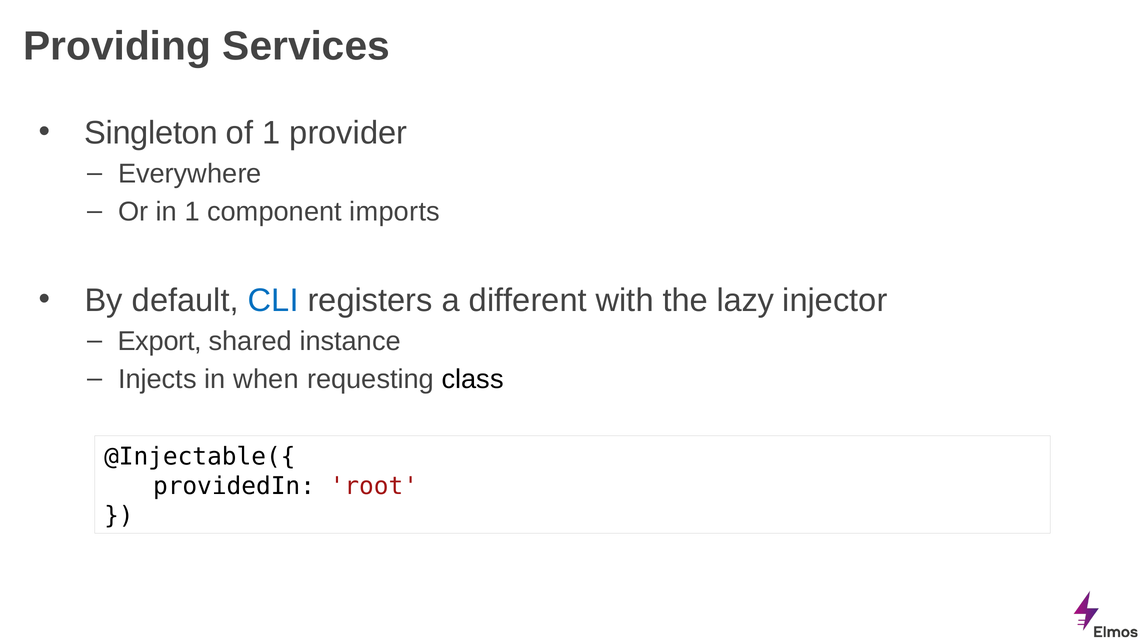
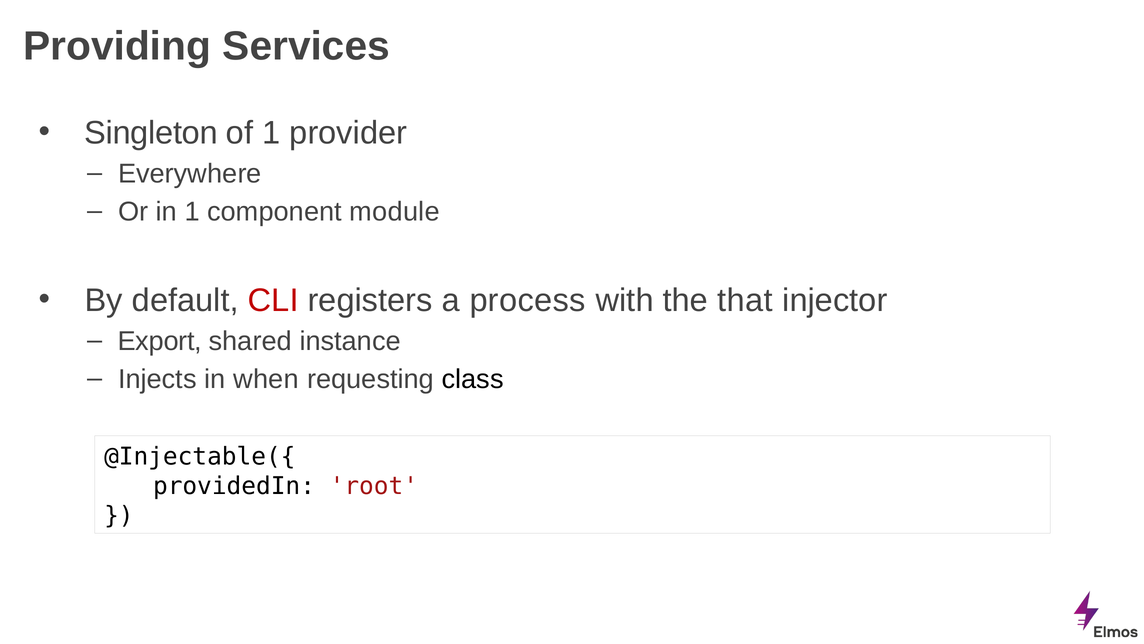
imports: imports -> module (395, 212)
CLI colour: blue -> red (273, 300)
different: different -> process (528, 300)
lazy: lazy -> that (745, 300)
